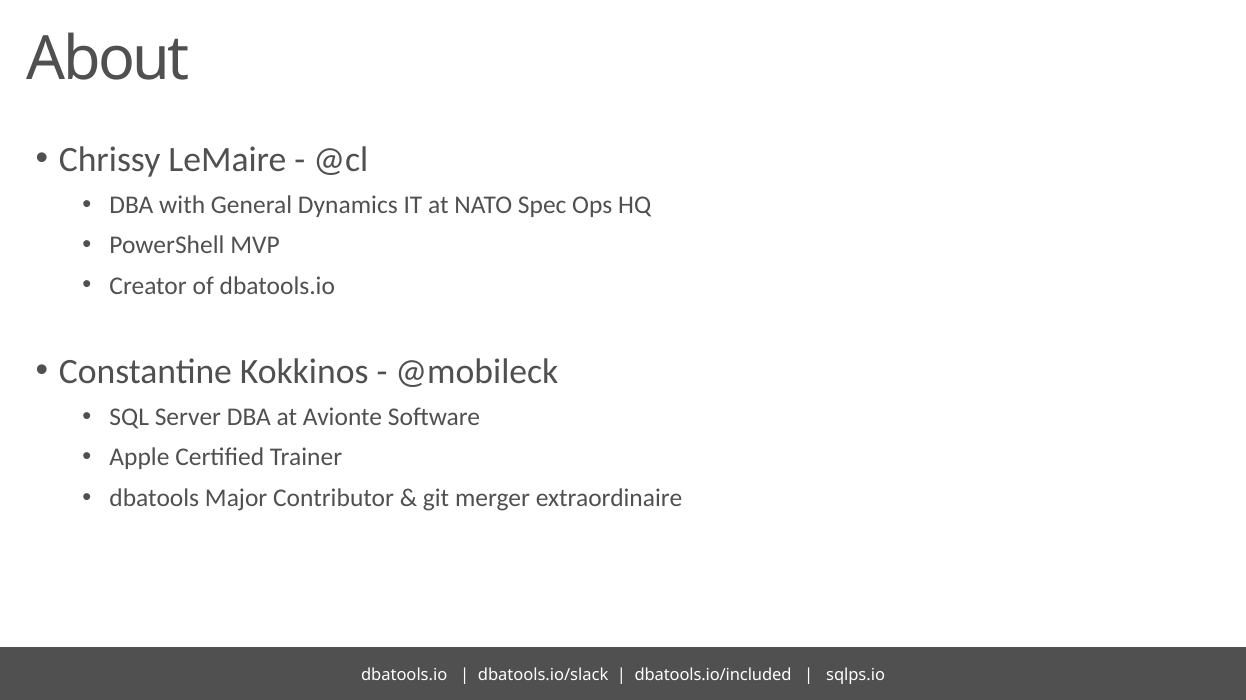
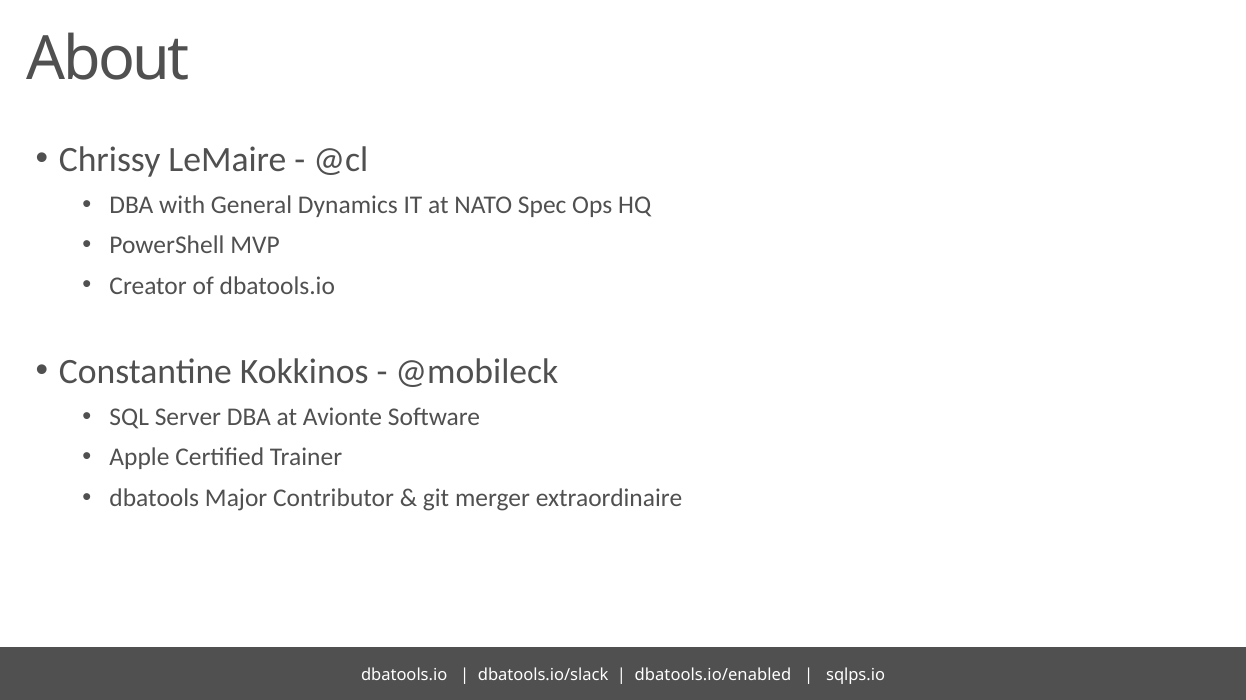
dbatools.io/included: dbatools.io/included -> dbatools.io/enabled (713, 675)
